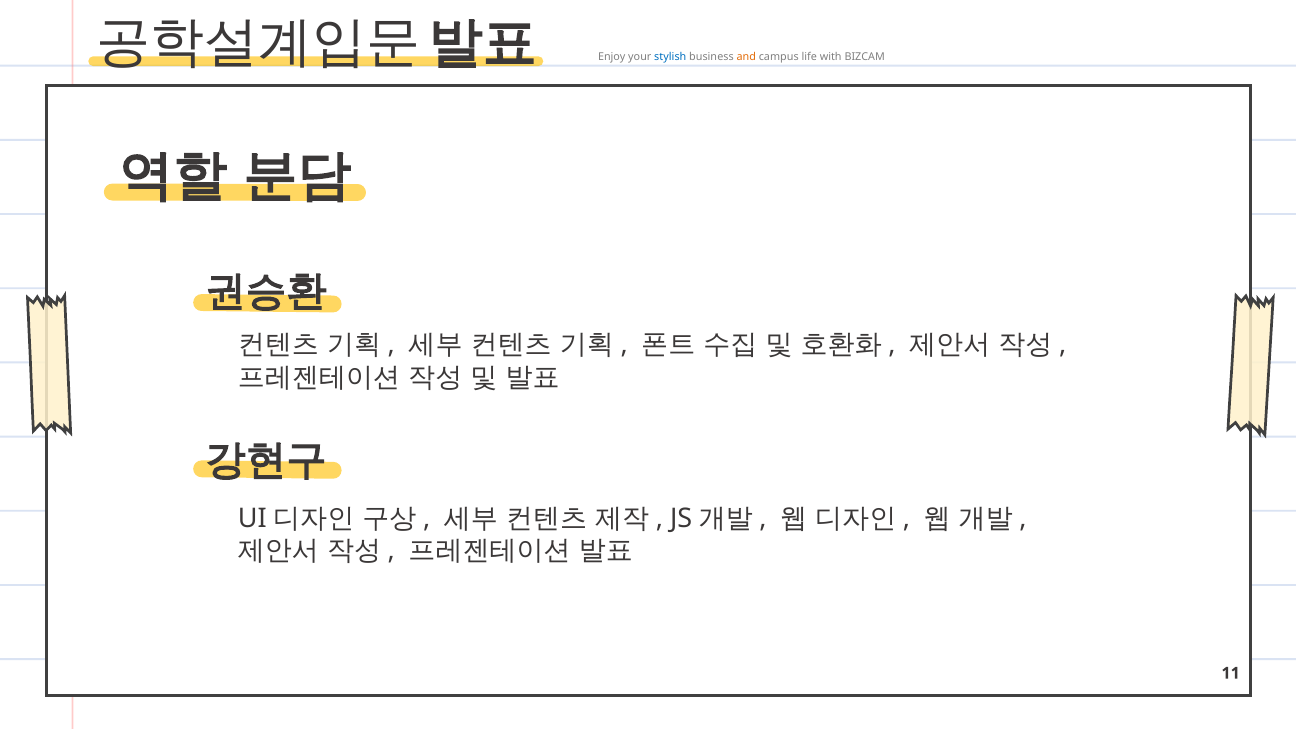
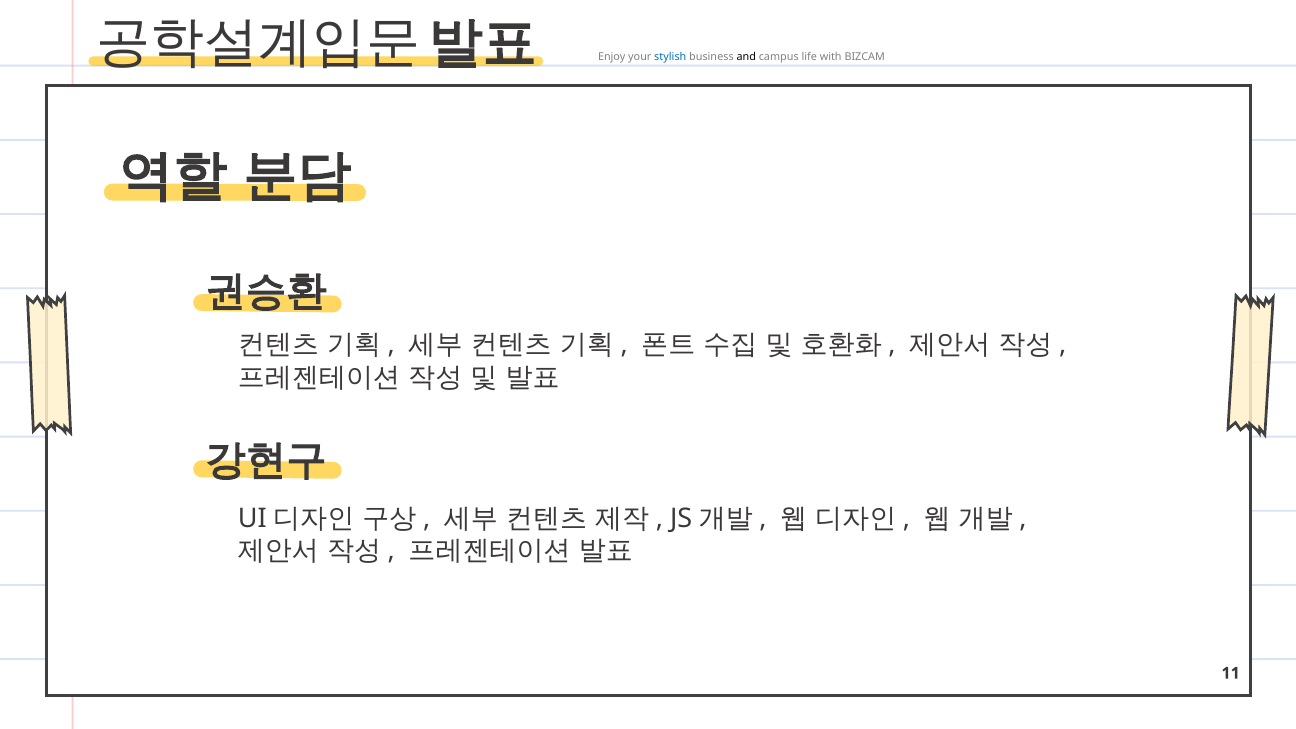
and colour: orange -> black (746, 57)
